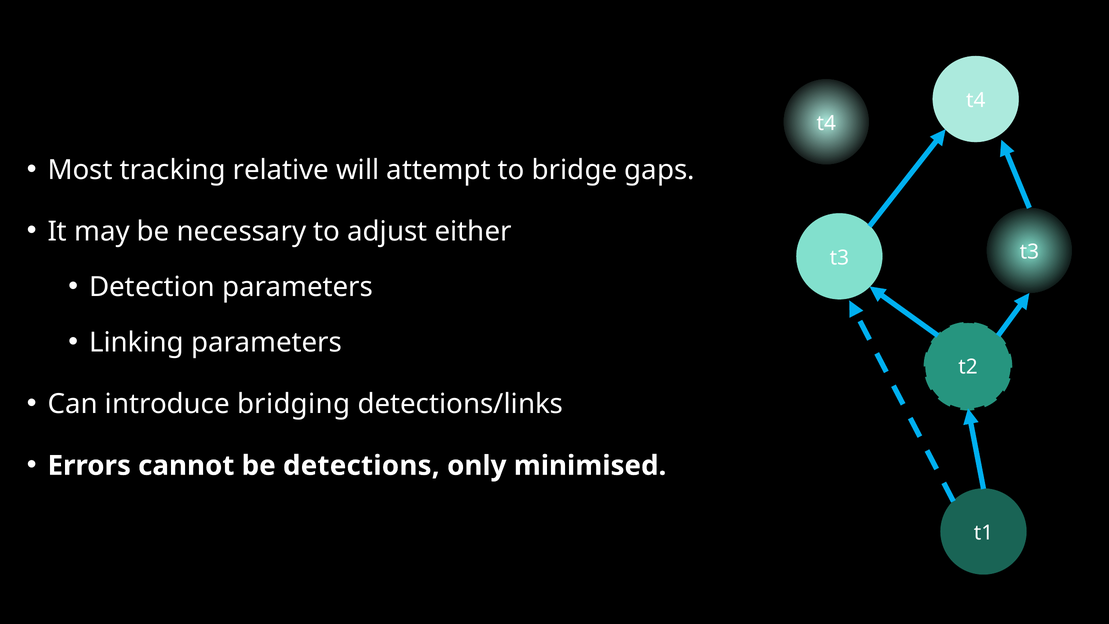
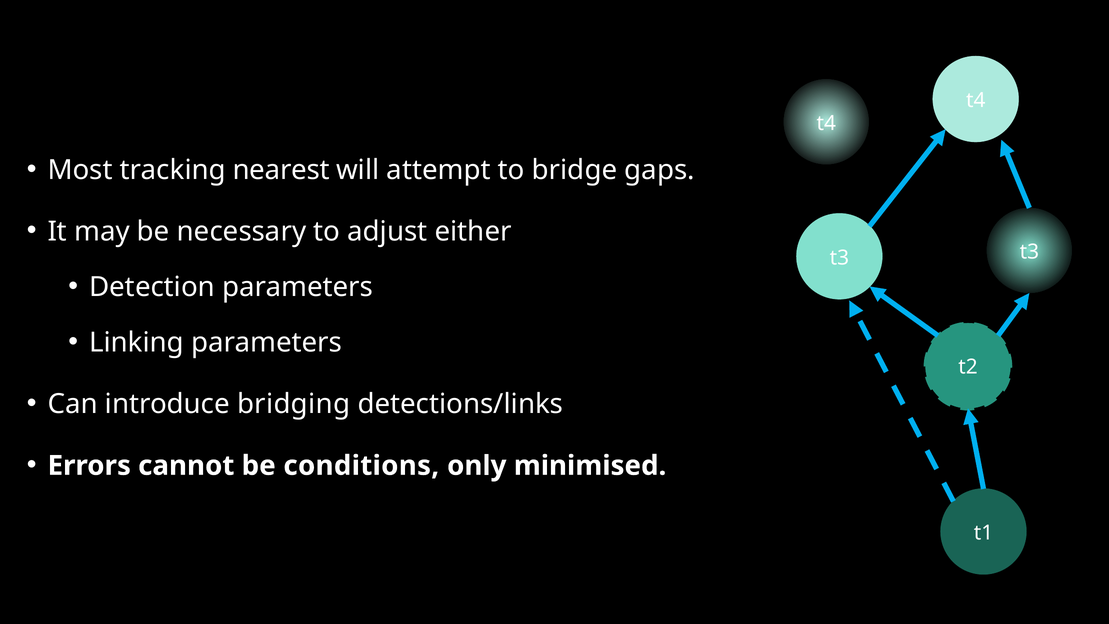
relative: relative -> nearest (281, 170)
detections: detections -> conditions (361, 466)
